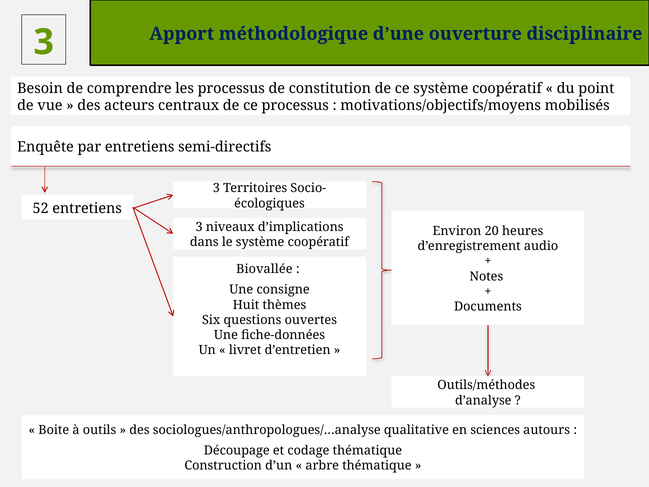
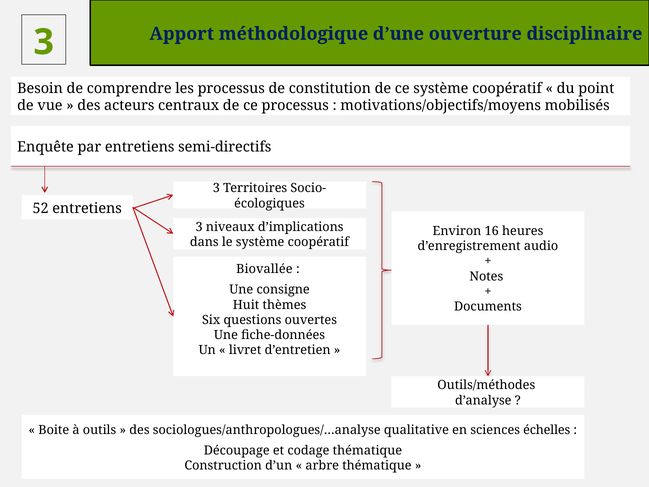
20: 20 -> 16 (492, 231)
autours: autours -> échelles (547, 430)
